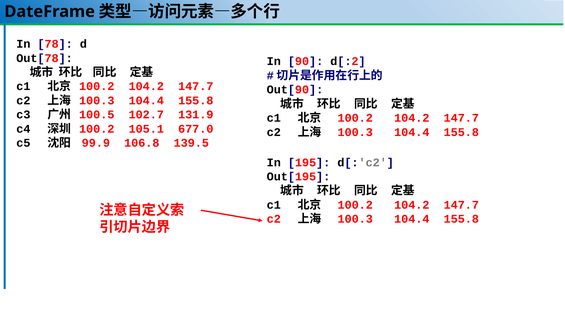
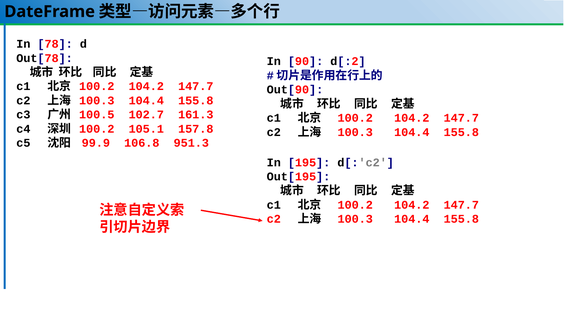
131.9: 131.9 -> 161.3 (196, 115)
677.0: 677.0 -> 157.8 (196, 129)
139.5: 139.5 -> 951.3 (191, 143)
